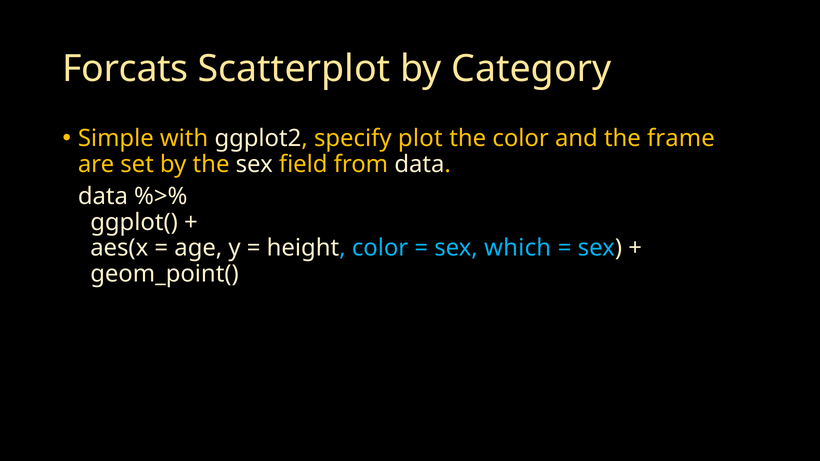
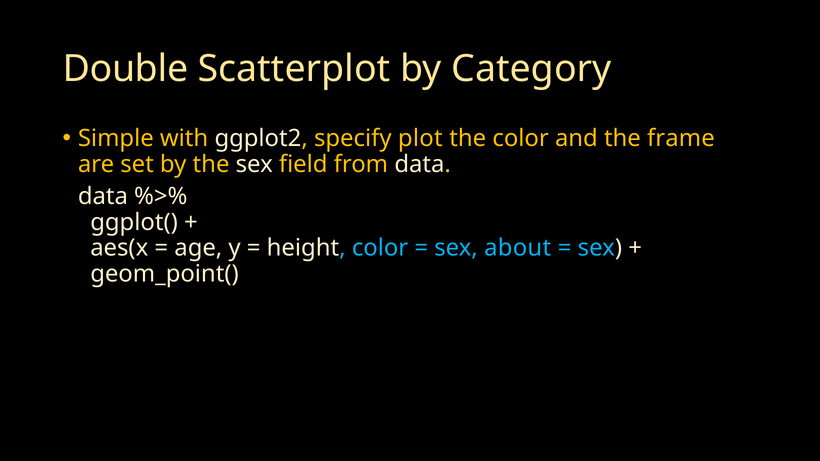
Forcats: Forcats -> Double (125, 69)
which: which -> about (518, 248)
